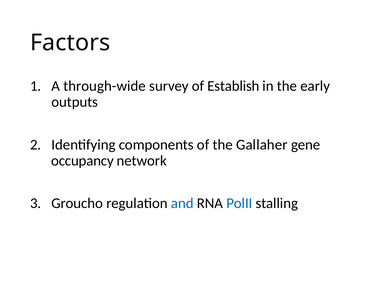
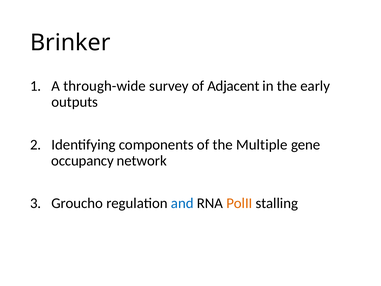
Factors: Factors -> Brinker (70, 43)
Establish: Establish -> Adjacent (233, 86)
Gallaher: Gallaher -> Multiple (262, 144)
PolII colour: blue -> orange (239, 203)
